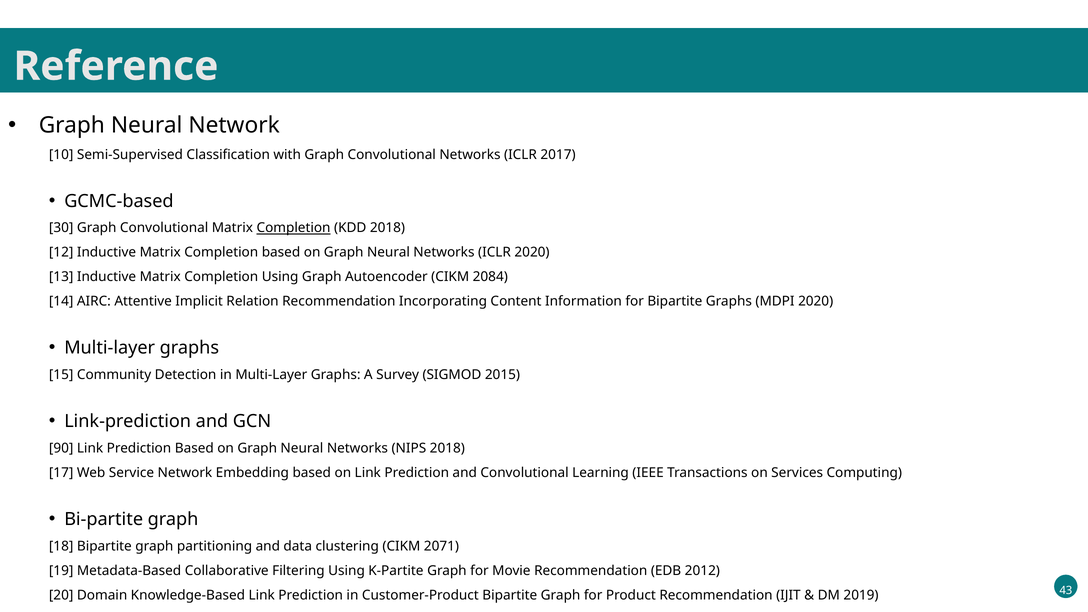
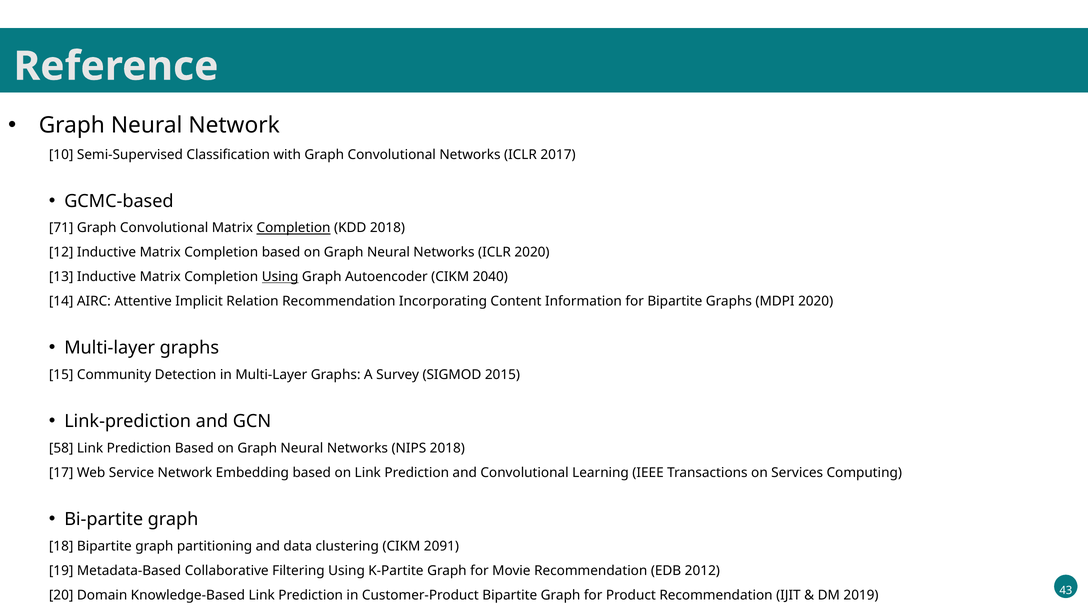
30: 30 -> 71 (61, 228)
Using underline: none -> present (280, 277)
2084: 2084 -> 2040 (490, 277)
90: 90 -> 58 (61, 448)
2071: 2071 -> 2091 (441, 546)
